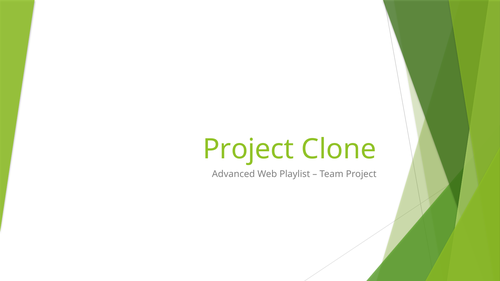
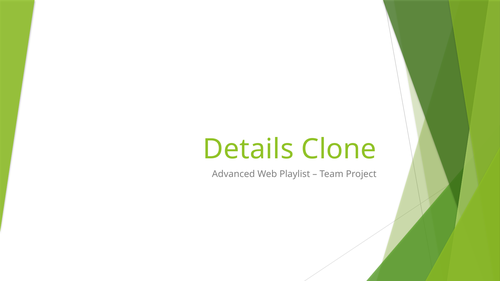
Project: Project -> Details (248, 149)
